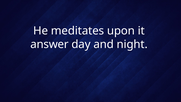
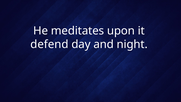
answer: answer -> defend (49, 44)
